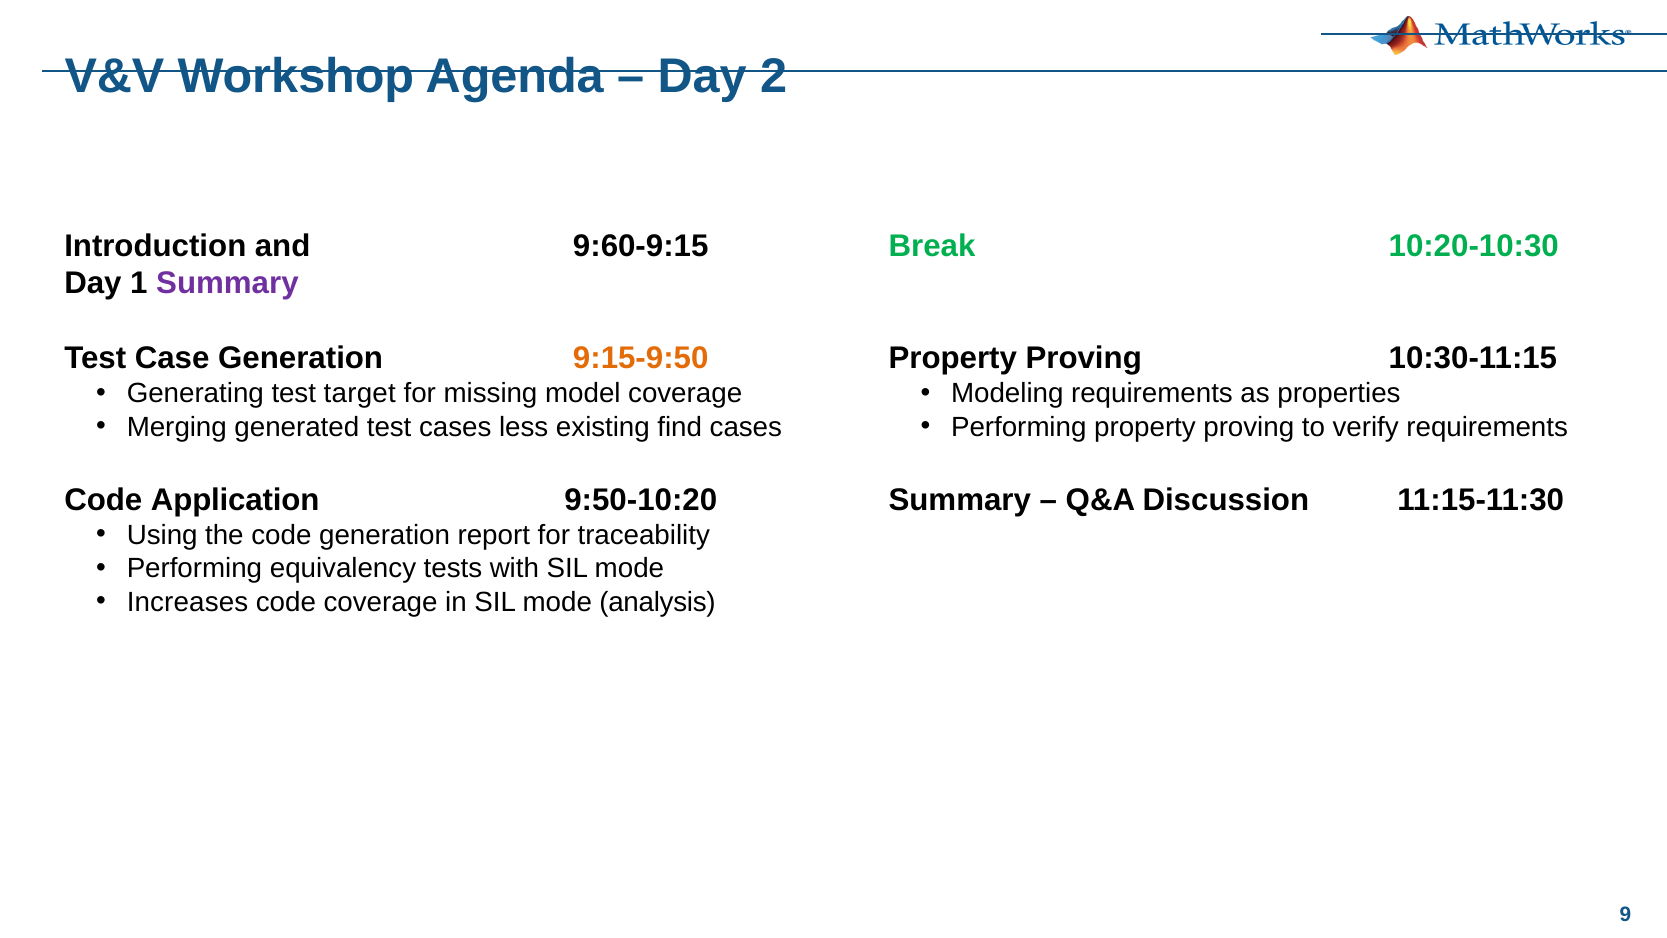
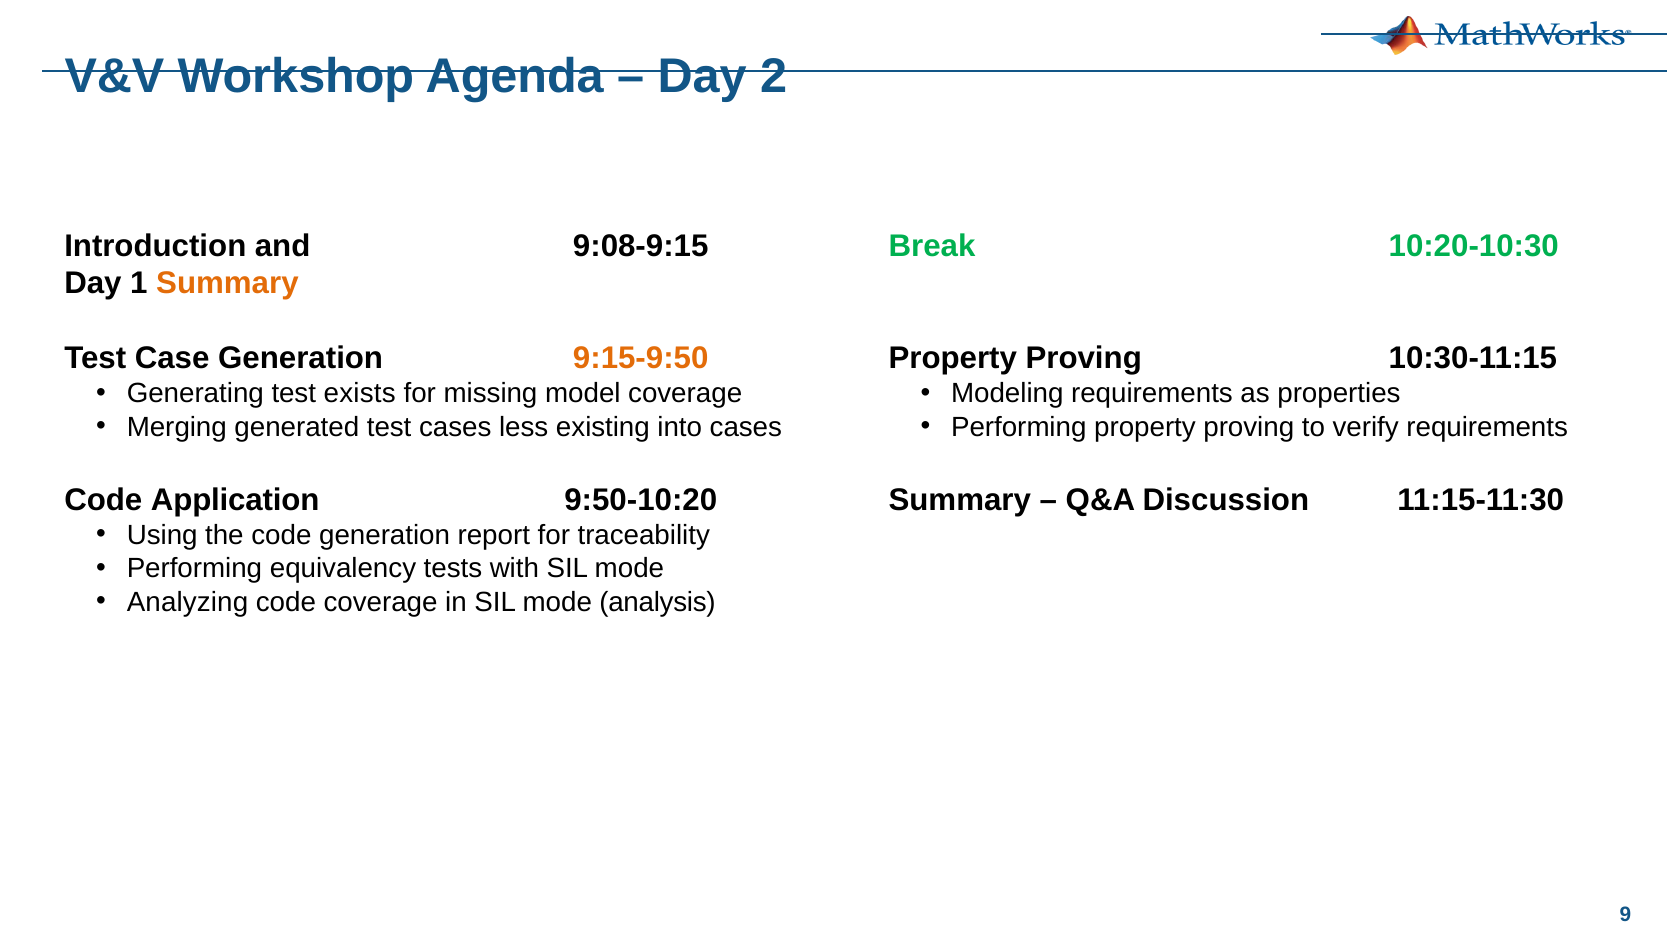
9:60-9:15: 9:60-9:15 -> 9:08-9:15 (641, 246)
Summary colour: purple -> orange (227, 283)
target: target -> exists (360, 394)
find: find -> into (680, 427)
Increases: Increases -> Analyzing (188, 602)
